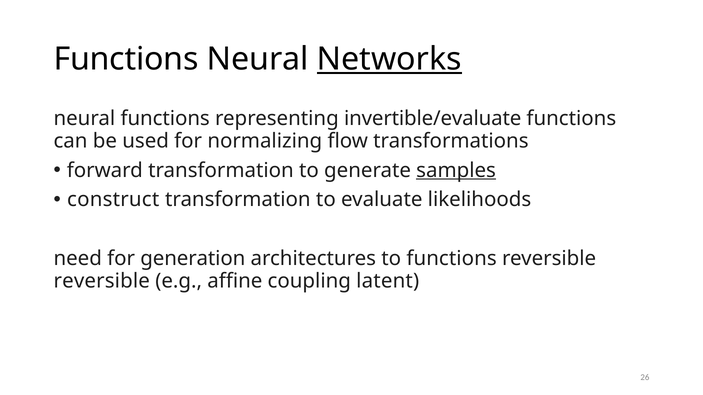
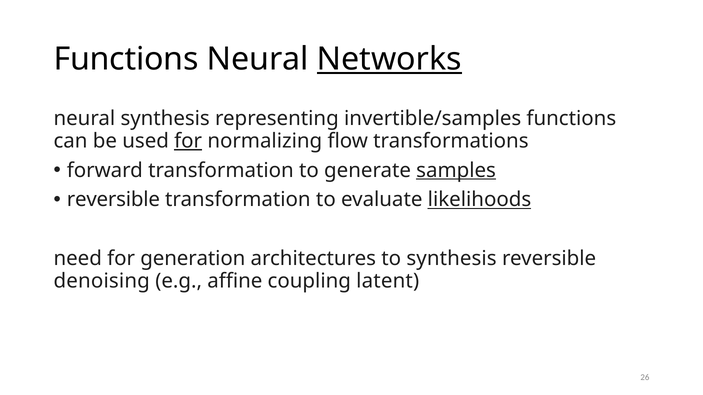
neural functions: functions -> synthesis (165, 119)
invertible/evaluate: invertible/evaluate -> invertible/samples (433, 119)
for underline: none -> present (188, 141)
construct: construct -> reversible (113, 200)
likelihoods underline: none -> present (479, 200)
to functions: functions -> synthesis (452, 259)
reversible: reversible -> denoising (102, 281)
